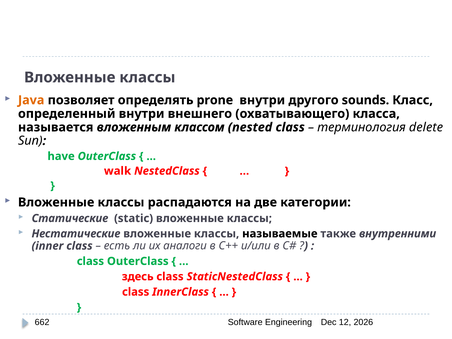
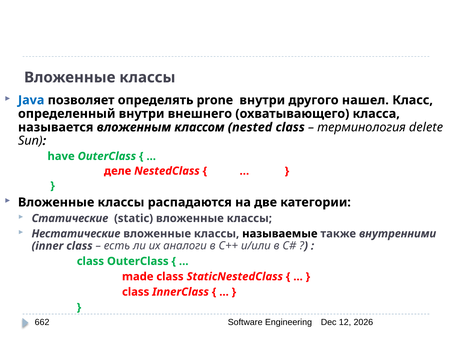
Java colour: orange -> blue (31, 100)
sounds: sounds -> нашел (365, 100)
walk: walk -> деле (118, 171)
здесь: здесь -> made (138, 277)
